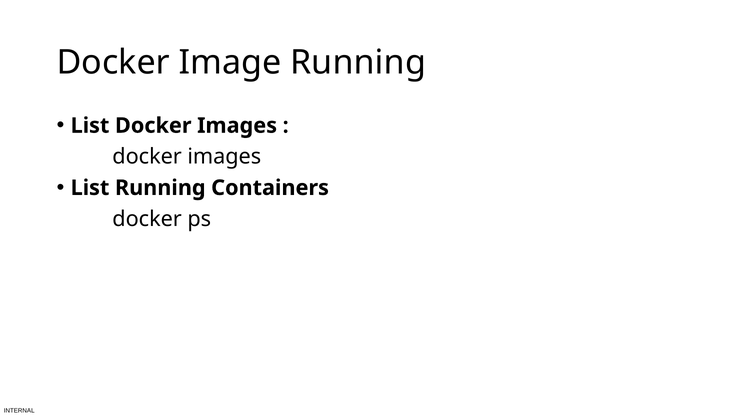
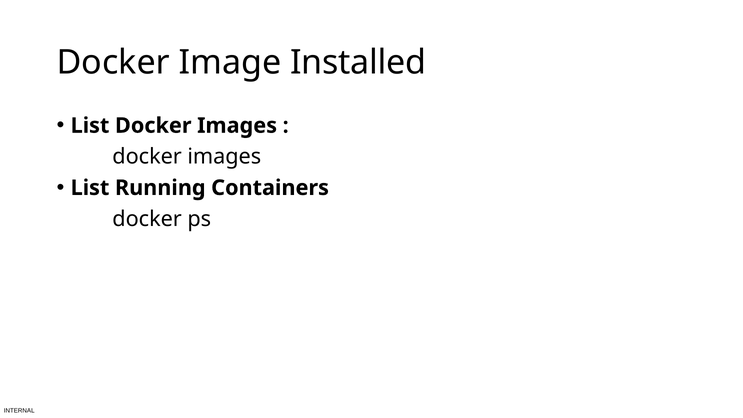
Image Running: Running -> Installed (358, 62)
